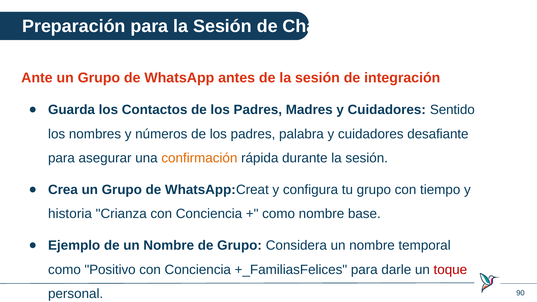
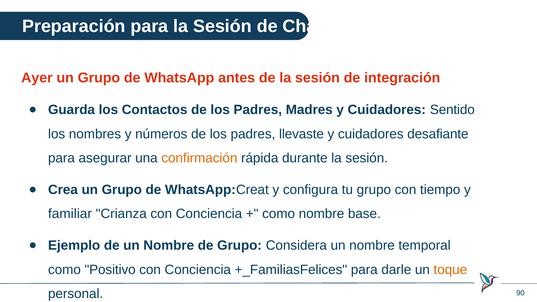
Ante: Ante -> Ayer (37, 78)
palabra: palabra -> llevaste (301, 134)
historia: historia -> familiar (70, 214)
toque colour: red -> orange (450, 270)
